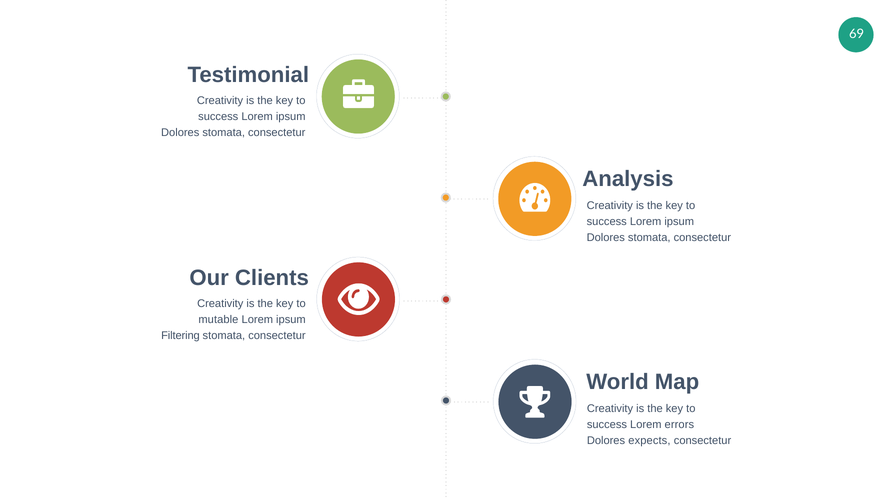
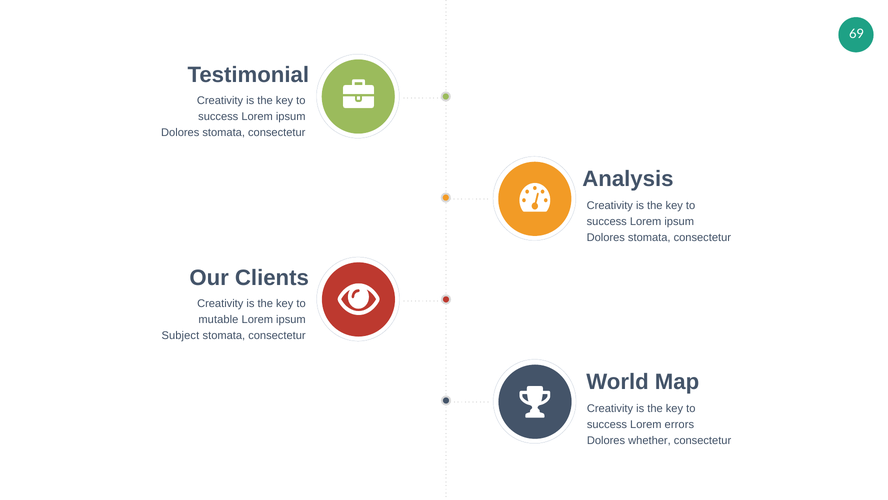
Filtering: Filtering -> Subject (180, 335)
expects: expects -> whether (649, 440)
